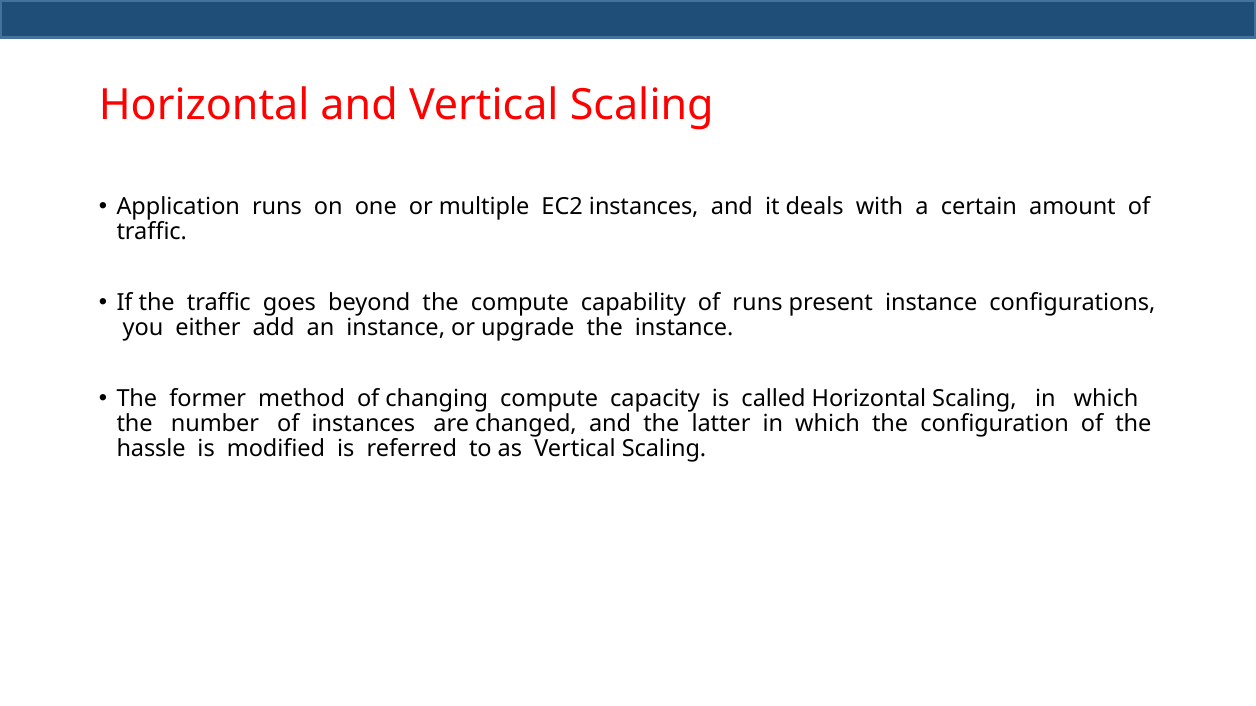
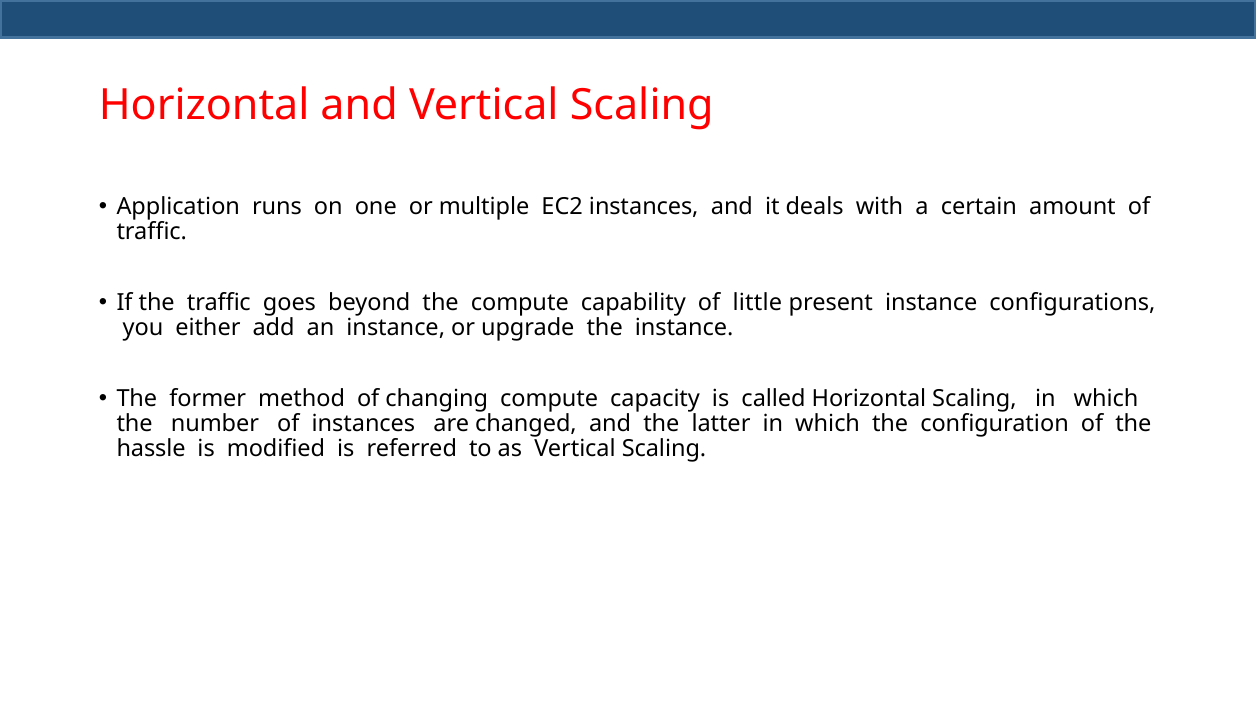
of runs: runs -> little (757, 303)
